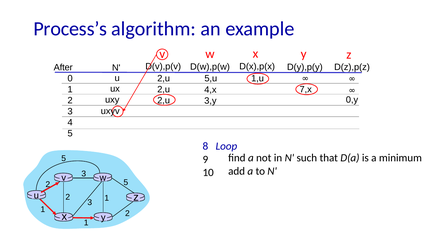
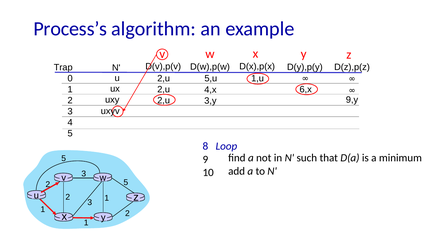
After: After -> Trap (63, 67)
7,x: 7,x -> 6,x (306, 89)
0,y: 0,y -> 9,y (352, 100)
